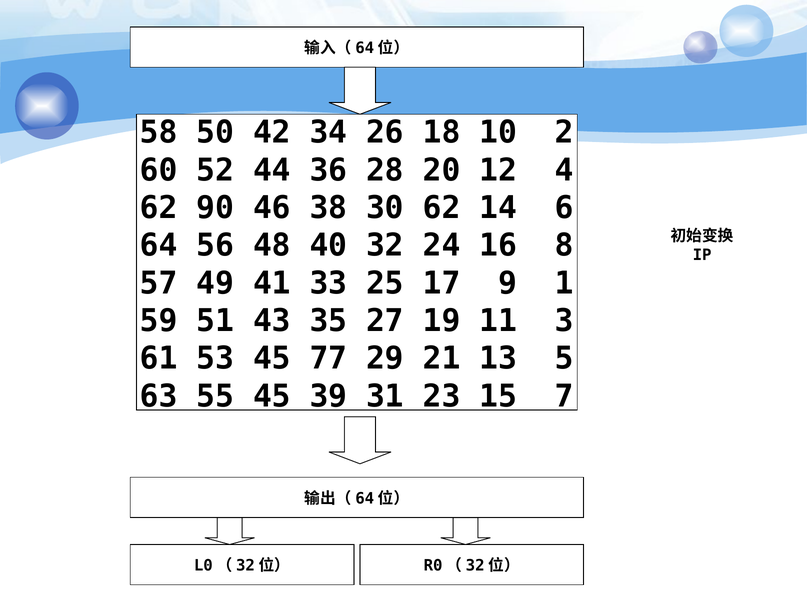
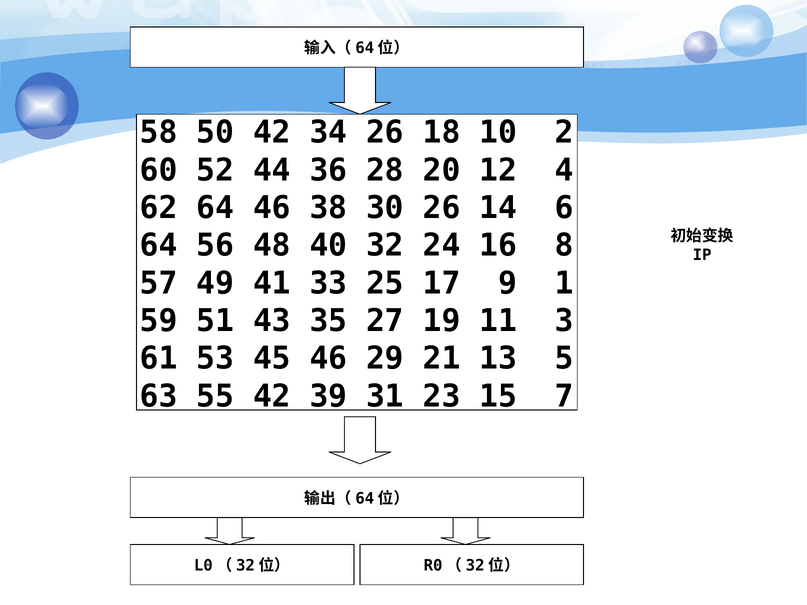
62 90: 90 -> 64 (215, 208)
30 62: 62 -> 26 (442, 208)
45 77: 77 -> 46 (328, 359)
55 45: 45 -> 42 (272, 396)
